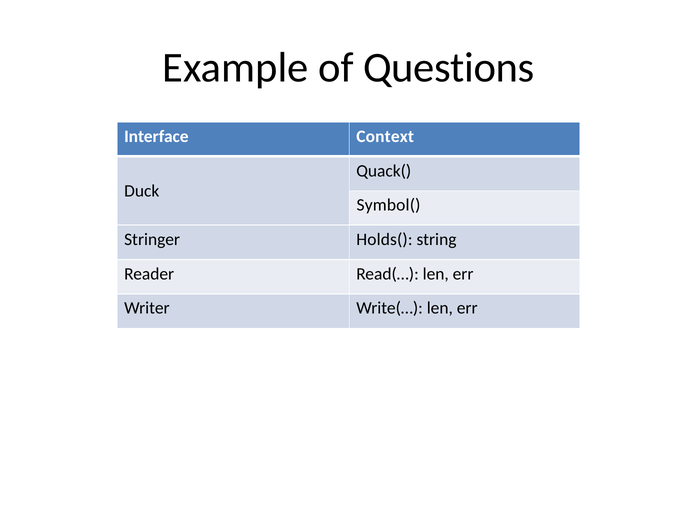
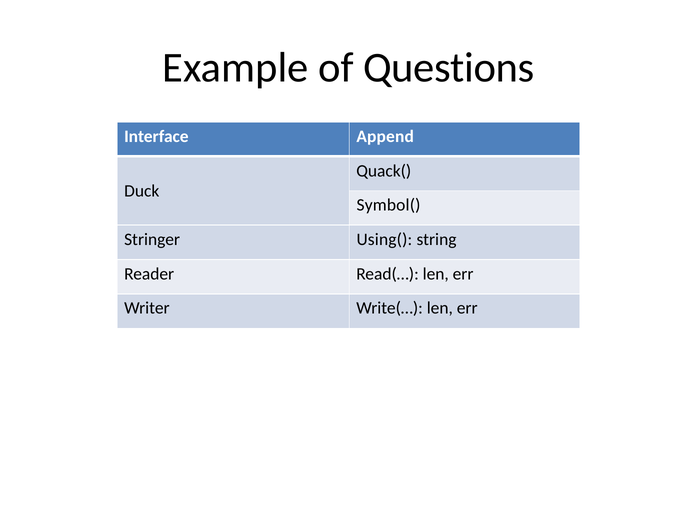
Context: Context -> Append (385, 136)
Holds(: Holds( -> Using( (384, 239)
